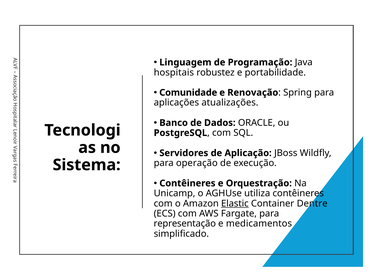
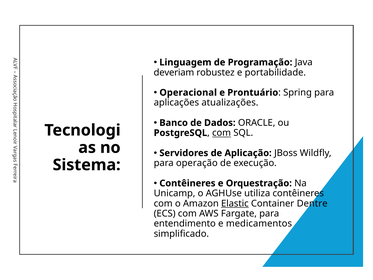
hospitais: hospitais -> deveriam (174, 72)
Comunidade: Comunidade -> Operacional (188, 92)
Renovação: Renovação -> Prontuário (253, 92)
com underline: none -> present (222, 133)
representação: representação -> entendimento (185, 223)
